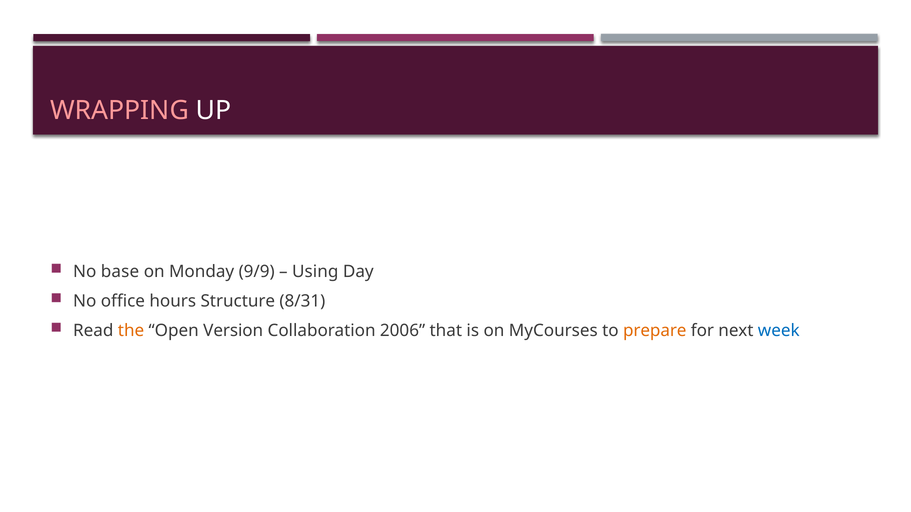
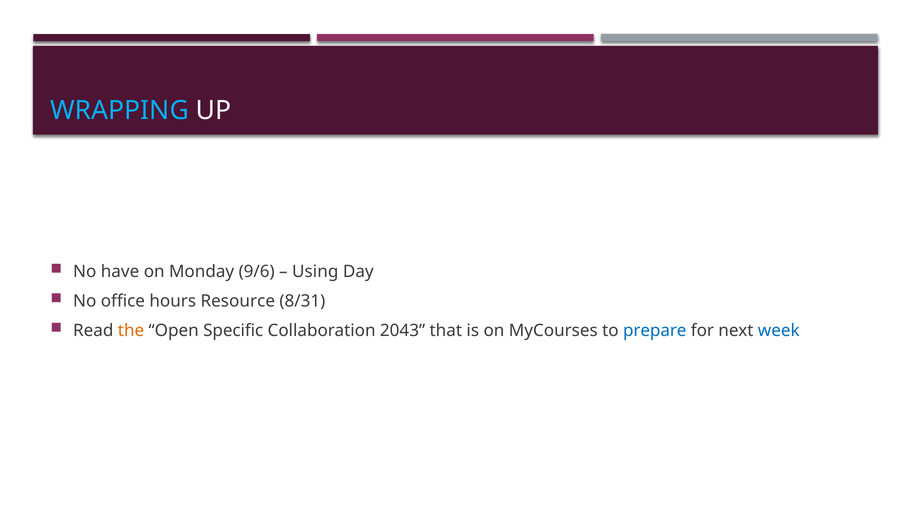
WRAPPING colour: pink -> light blue (120, 111)
base: base -> have (120, 272)
9/9: 9/9 -> 9/6 (257, 272)
Structure: Structure -> Resource (238, 302)
Version: Version -> Specific (233, 331)
2006: 2006 -> 2043 (403, 331)
prepare colour: orange -> blue (655, 331)
